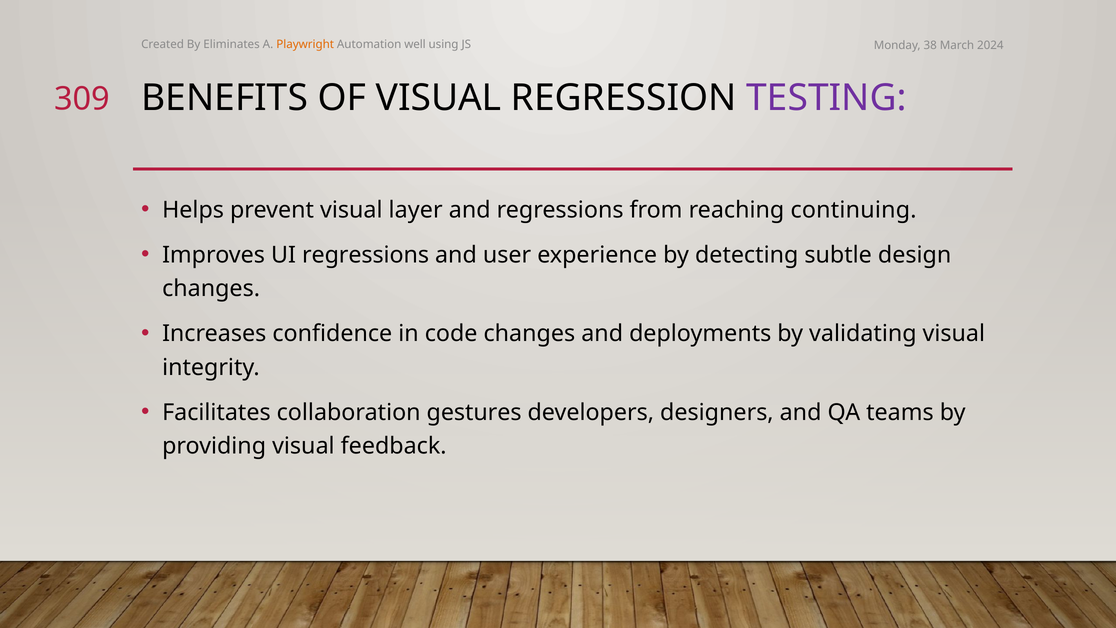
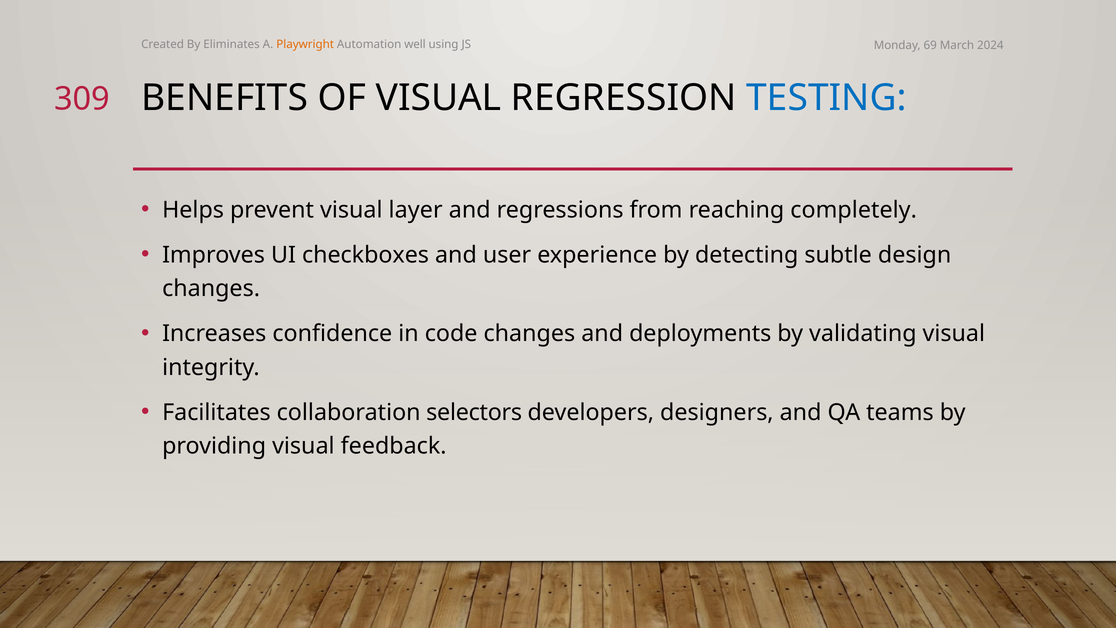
38: 38 -> 69 (930, 45)
TESTING colour: purple -> blue (826, 98)
continuing: continuing -> completely (854, 210)
UI regressions: regressions -> checkboxes (366, 255)
gestures: gestures -> selectors (474, 412)
